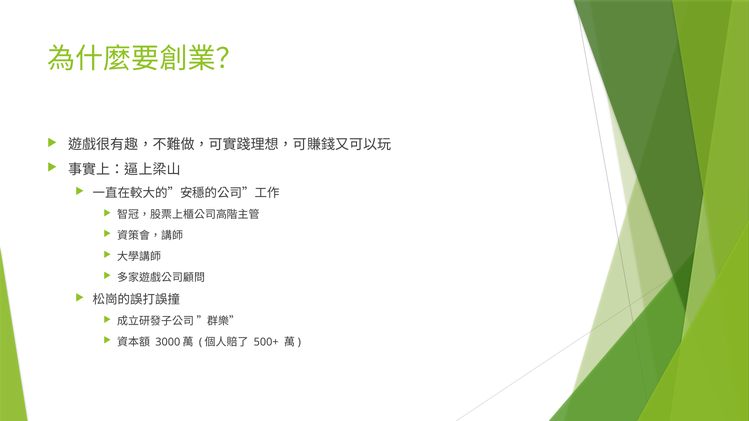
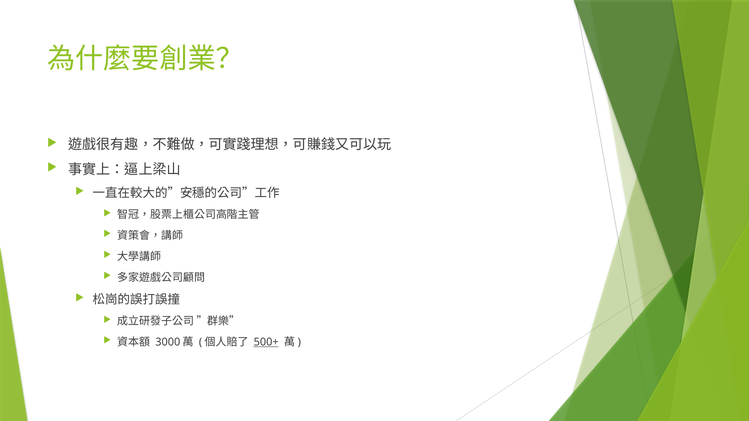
500+ underline: none -> present (266, 342)
